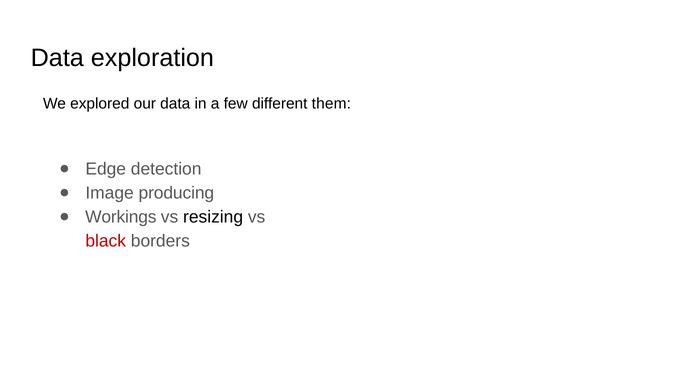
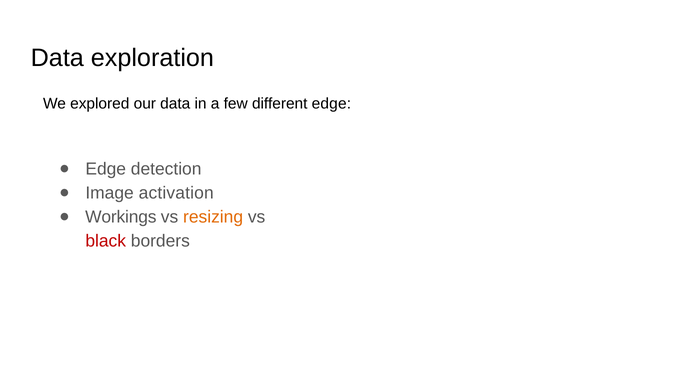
different them: them -> edge (331, 104)
producing: producing -> activation (176, 193)
resizing colour: black -> orange (213, 217)
